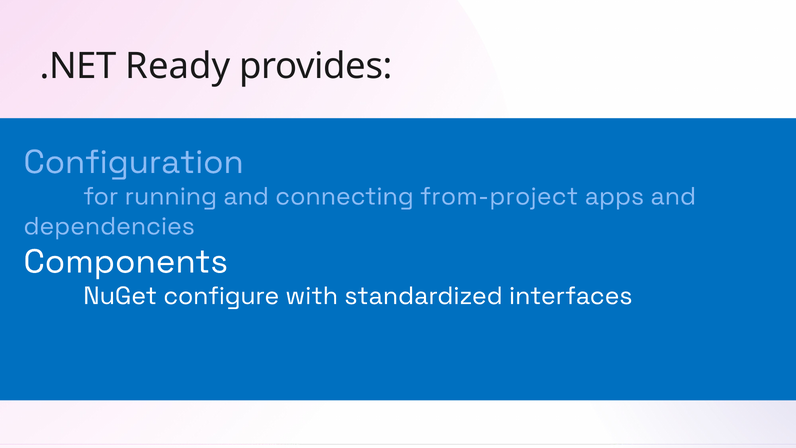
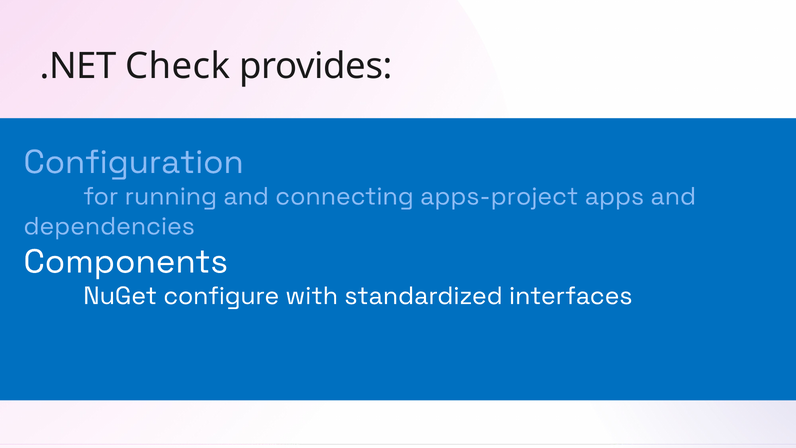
Ready: Ready -> Check (178, 66)
from-project: from-project -> apps-project (499, 196)
